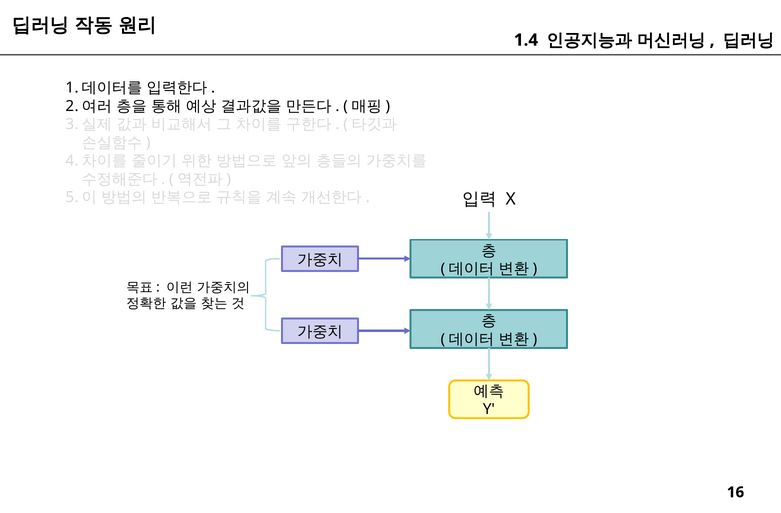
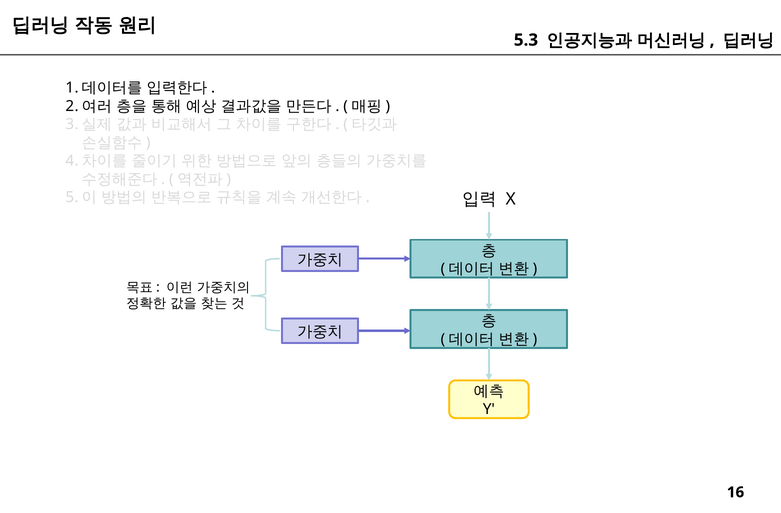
1.4: 1.4 -> 5.3 (526, 40)
